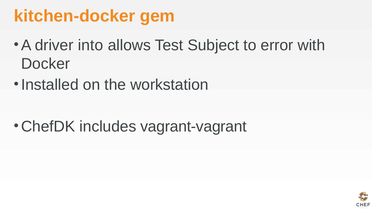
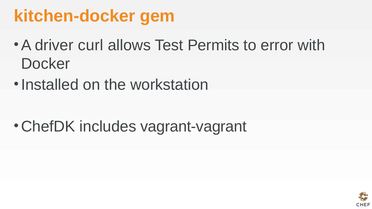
into: into -> curl (91, 45)
Subject: Subject -> Permits (213, 45)
